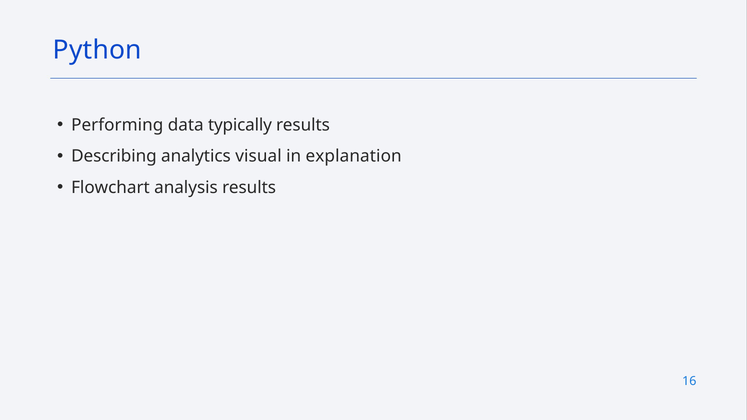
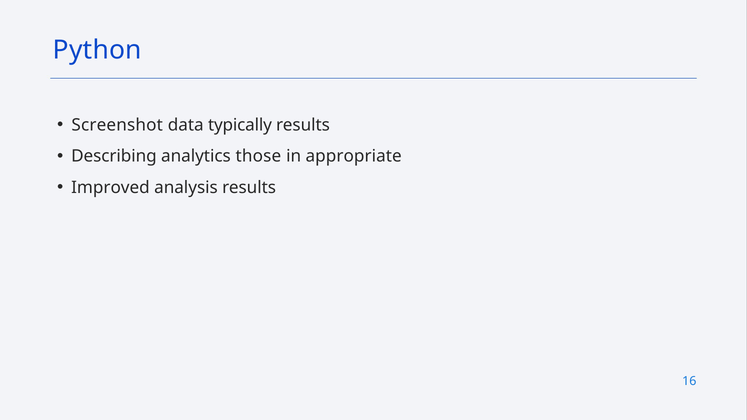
Performing: Performing -> Screenshot (117, 125)
visual: visual -> those (258, 156)
explanation: explanation -> appropriate (354, 156)
Flowchart: Flowchart -> Improved (110, 188)
